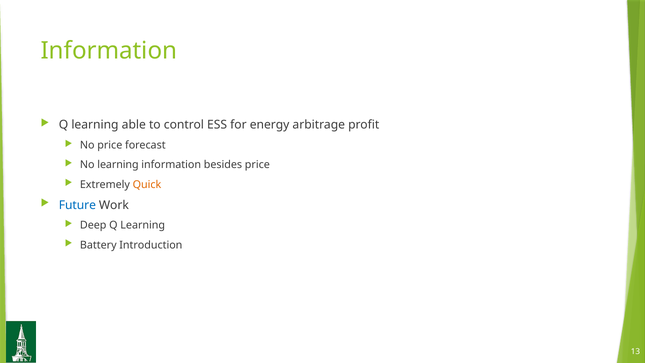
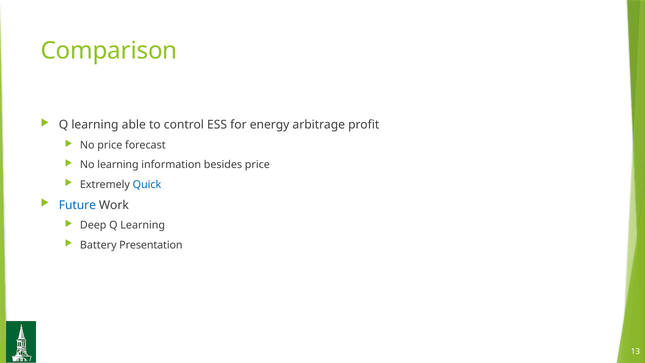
Information: Information -> Comparison (109, 51)
Quick colour: orange -> blue (147, 184)
Introduction: Introduction -> Presentation (151, 245)
